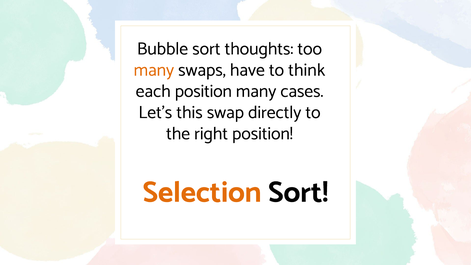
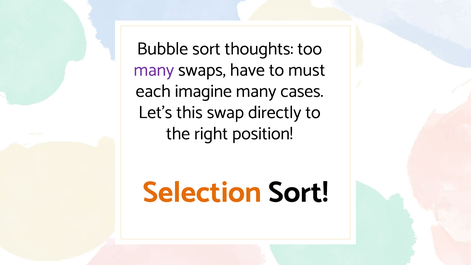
many colour: orange -> purple (154, 70)
think: think -> must (307, 70)
each position: position -> imagine (203, 91)
